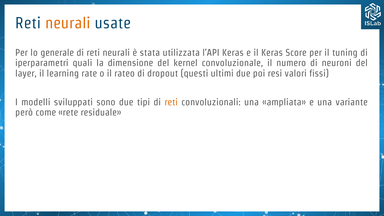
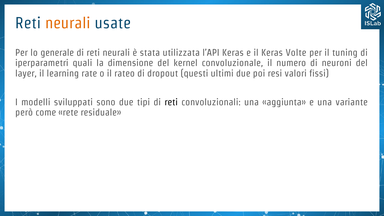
Score: Score -> Volte (296, 53)
reti colour: orange -> black (171, 102)
ampliata: ampliata -> aggiunta (284, 102)
